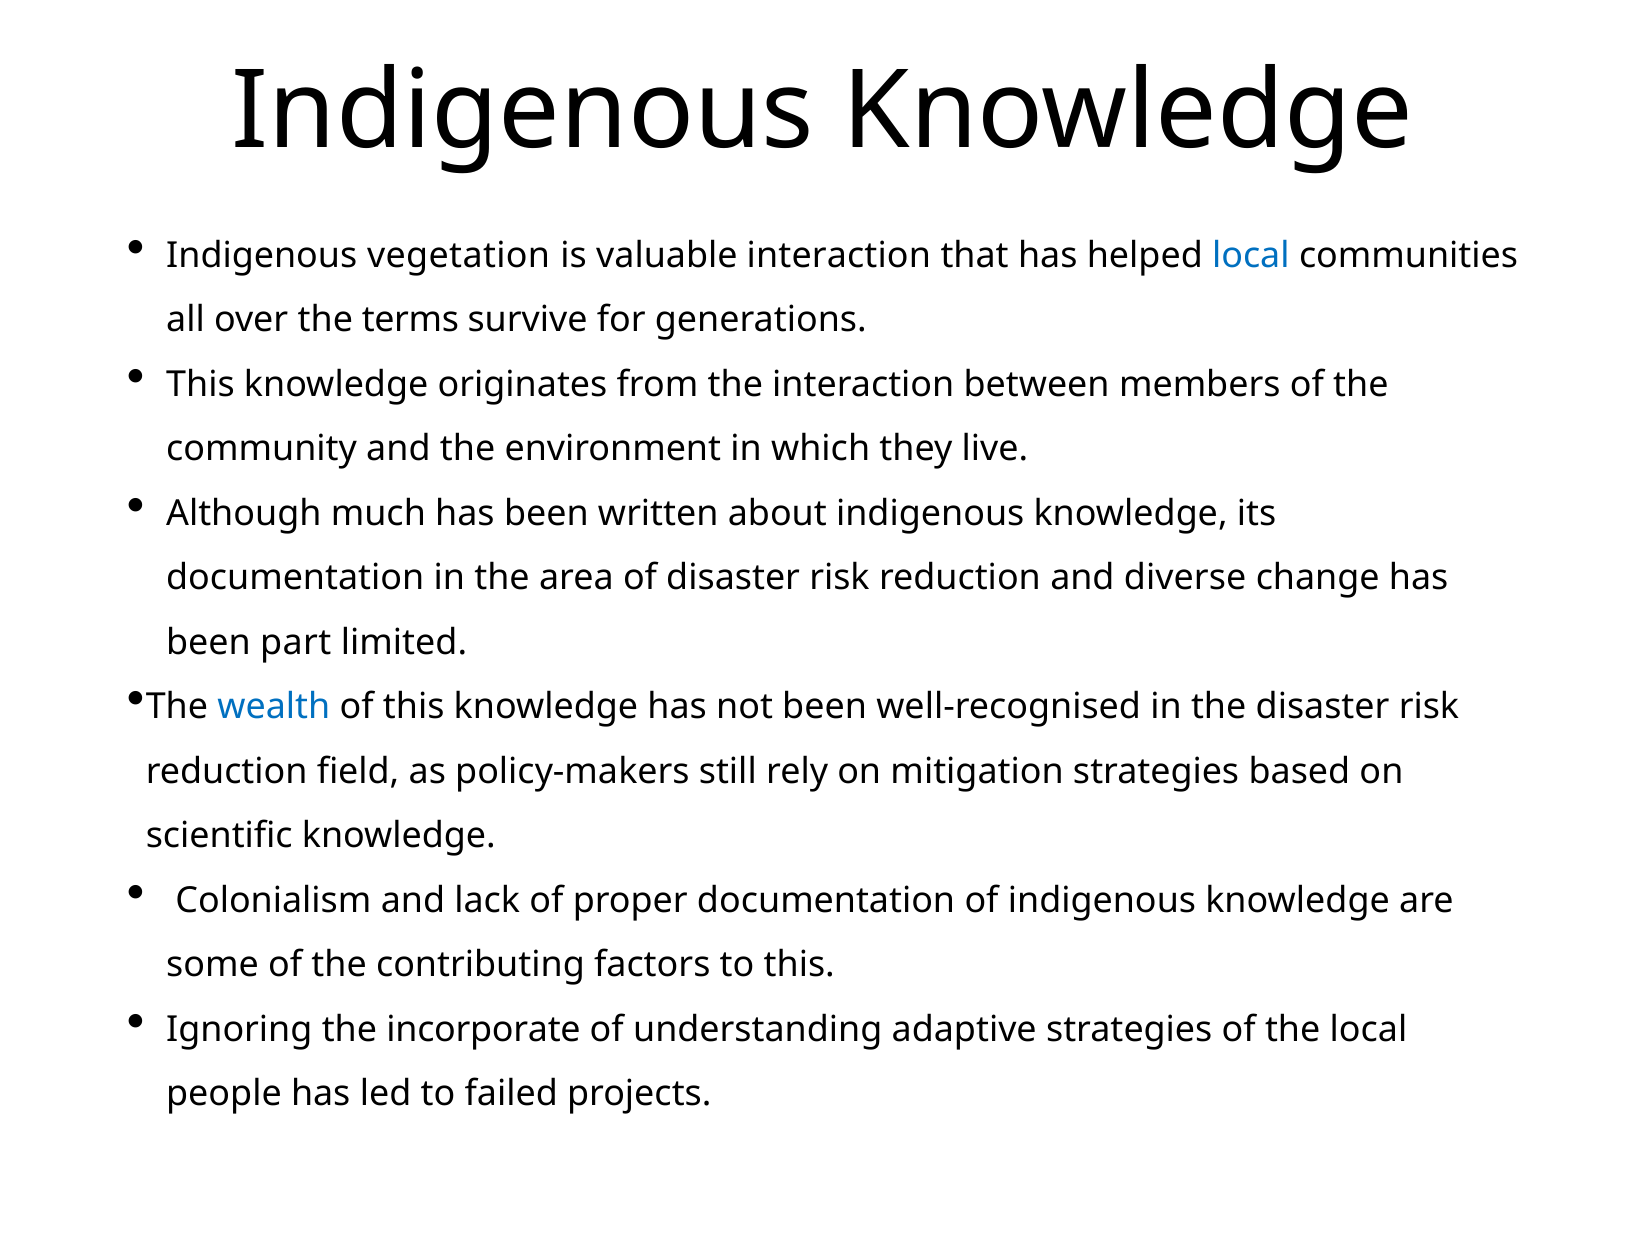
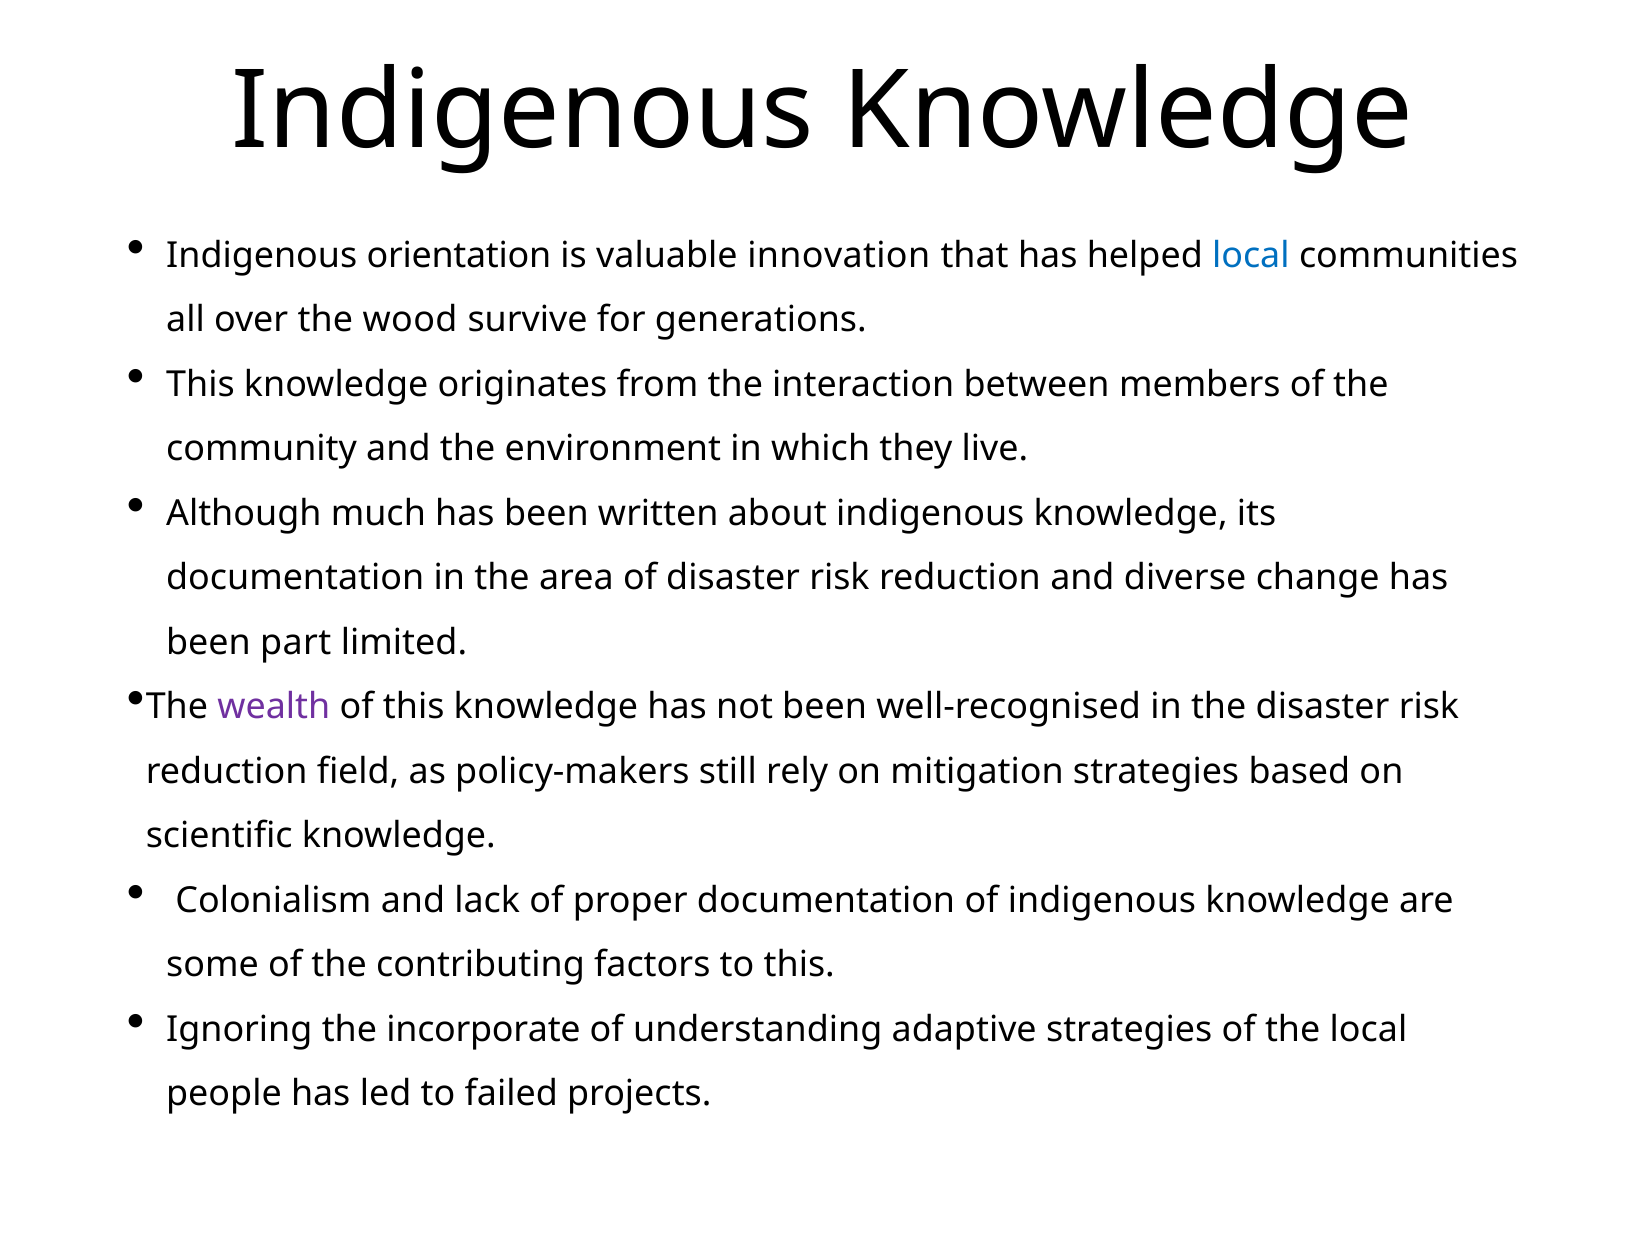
vegetation: vegetation -> orientation (459, 255)
valuable interaction: interaction -> innovation (839, 255)
terms: terms -> wood (410, 320)
wealth colour: blue -> purple (274, 707)
